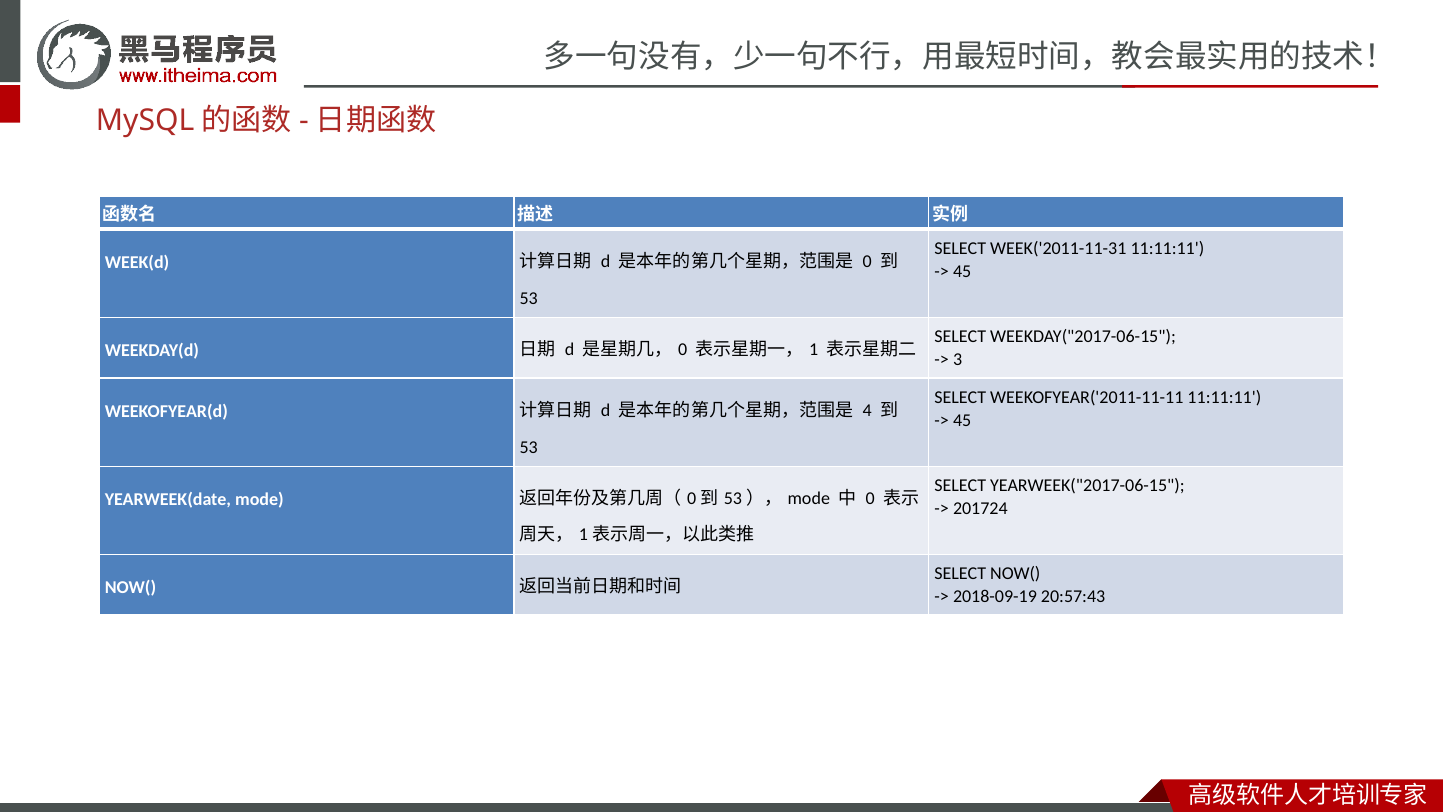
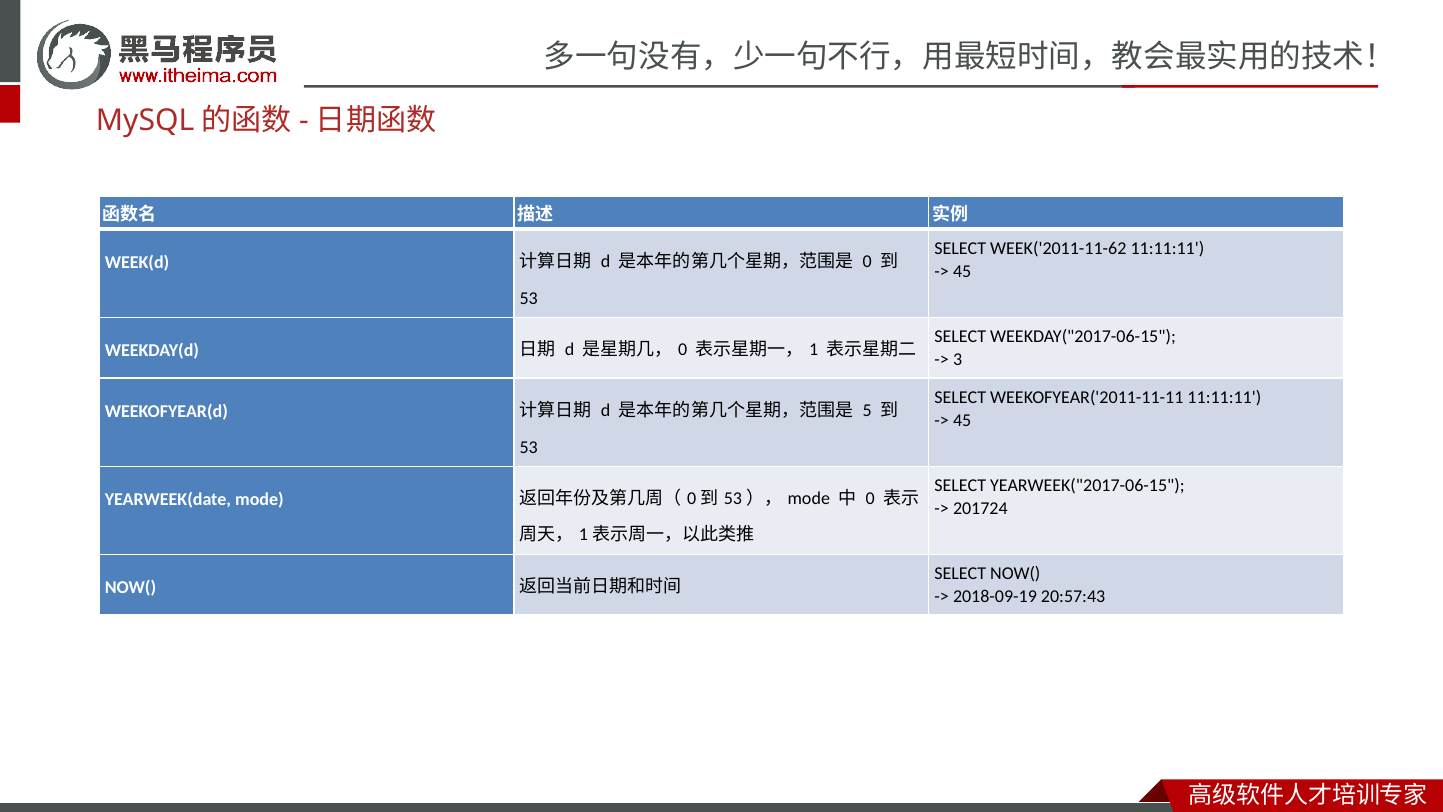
WEEK('2011-11-31: WEEK('2011-11-31 -> WEEK('2011-11-62 (1058, 249)
4: 4 -> 5 (867, 411)
